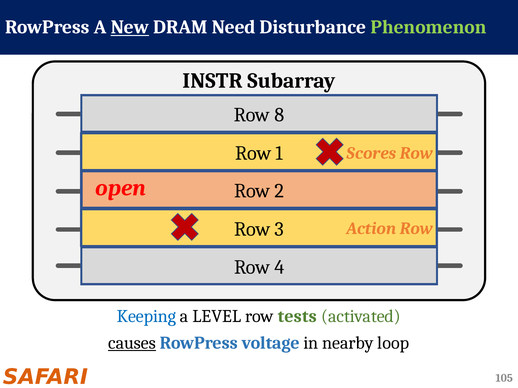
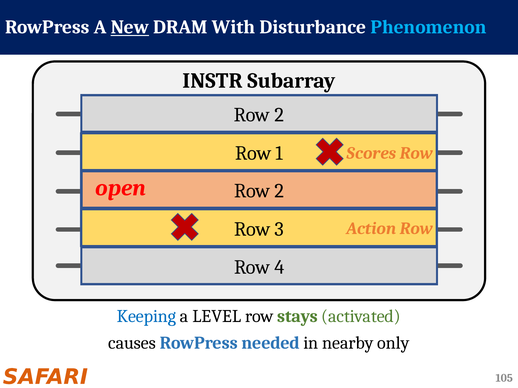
Need: Need -> With (234, 27)
Phenomenon colour: light green -> light blue (429, 27)
8: 8 -> 2 (279, 115)
tests: tests -> stays (298, 317)
causes underline: present -> none (132, 343)
voltage: voltage -> needed (271, 343)
loop: loop -> only (393, 343)
